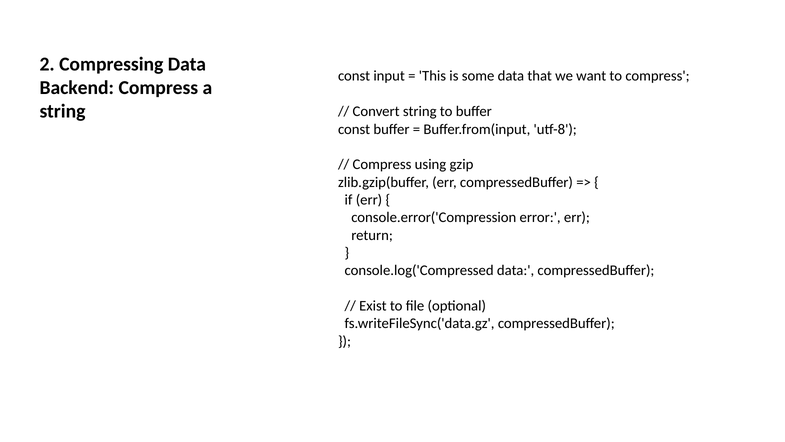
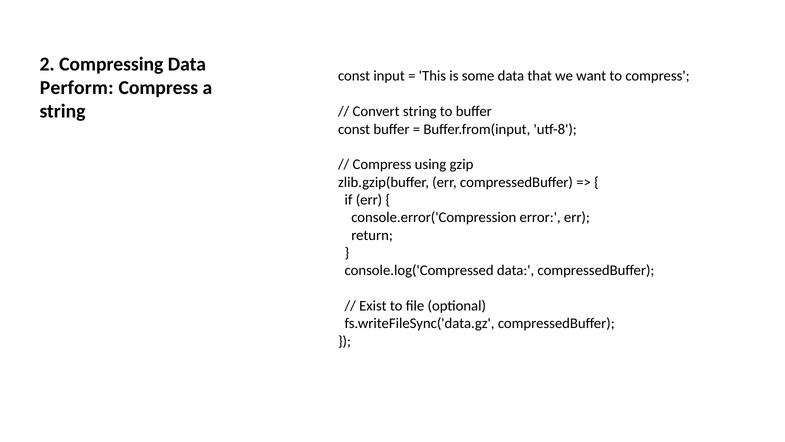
Backend: Backend -> Perform (77, 88)
